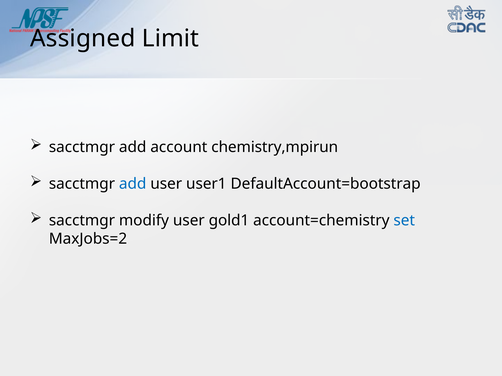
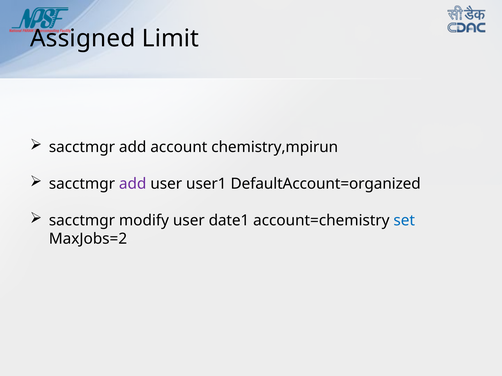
add colour: blue -> purple (133, 184)
DefaultAccount=bootstrap: DefaultAccount=bootstrap -> DefaultAccount=organized (326, 184)
gold1: gold1 -> date1 (229, 221)
